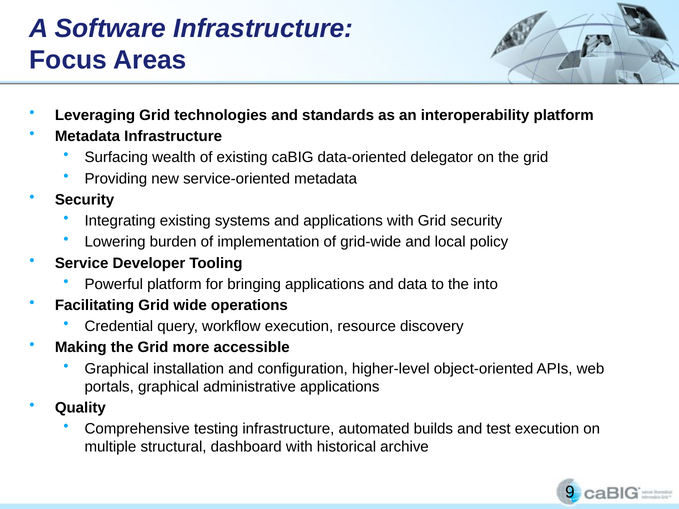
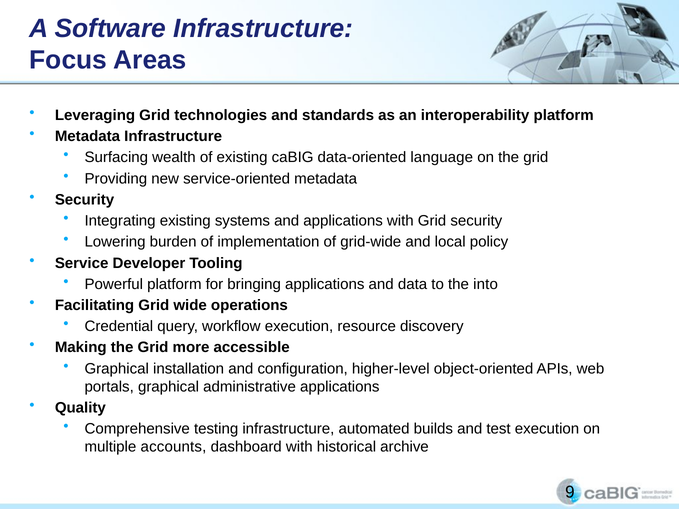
delegator: delegator -> language (442, 158)
structural: structural -> accounts (173, 447)
